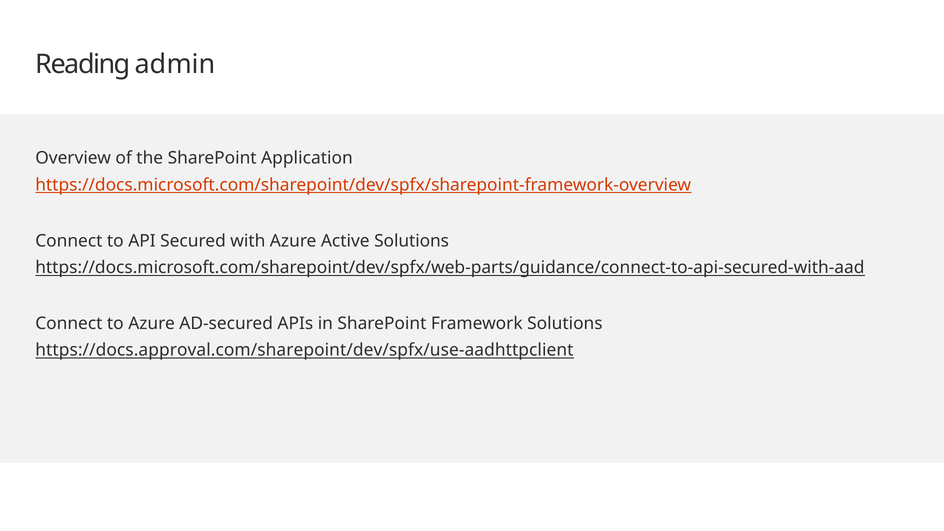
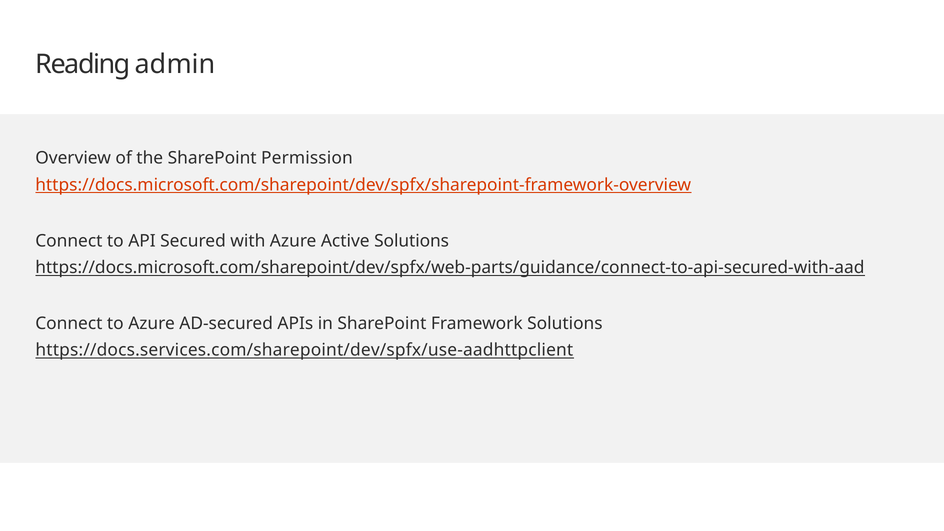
Application: Application -> Permission (307, 158)
https://docs.approval.com/sharepoint/dev/spfx/use-aadhttpclient: https://docs.approval.com/sharepoint/dev/spfx/use-aadhttpclient -> https://docs.services.com/sharepoint/dev/spfx/use-aadhttpclient (304, 350)
